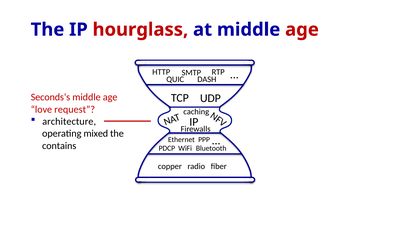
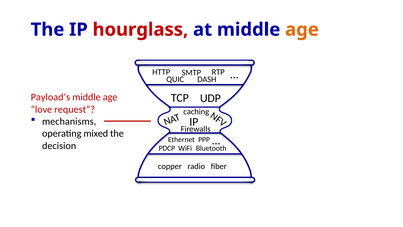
age colour: red -> orange (302, 30)
Seconds’s: Seconds’s -> Payload’s (50, 97)
architecture: architecture -> mechanisms (69, 121)
contains: contains -> decision (59, 146)
